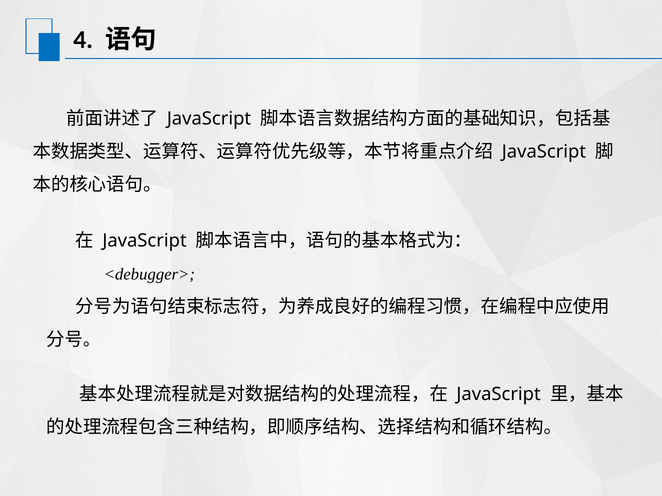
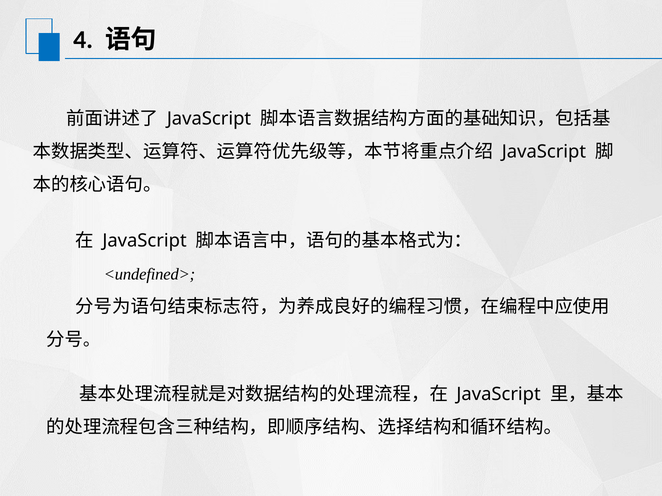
<debugger>: <debugger> -> <undefined> (150, 274)
